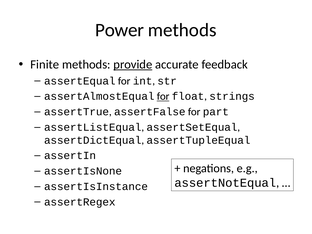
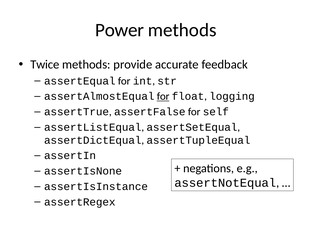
Finite: Finite -> Twice (45, 65)
provide underline: present -> none (133, 65)
strings: strings -> logging (232, 96)
part: part -> self (216, 112)
